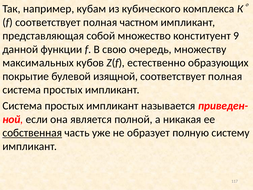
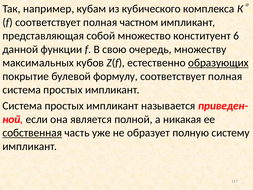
9: 9 -> 6 (236, 36)
образующих underline: none -> present (218, 63)
изящной: изящной -> формулу (116, 76)
